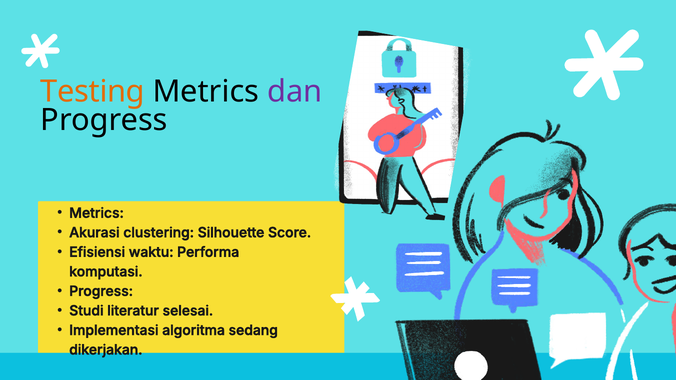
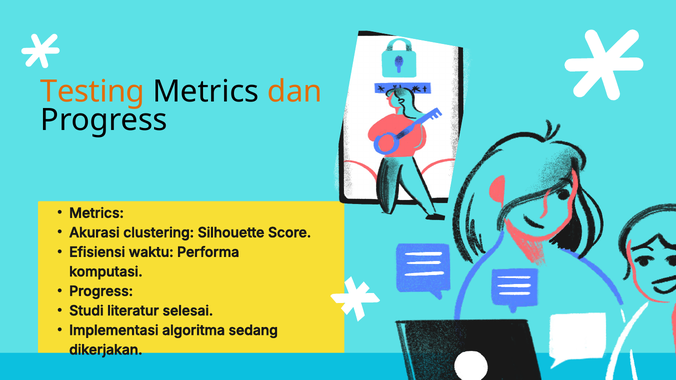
dan colour: purple -> orange (295, 92)
